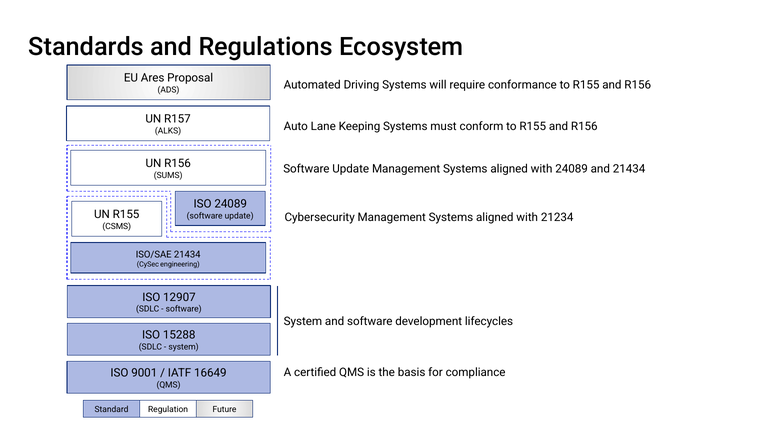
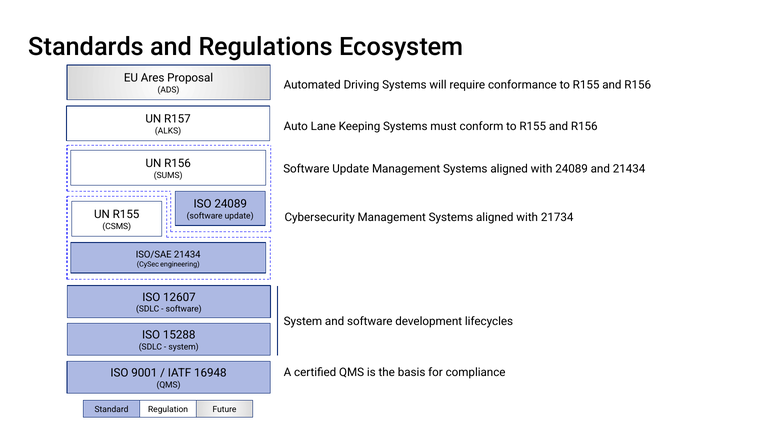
21234: 21234 -> 21734 (557, 217)
12907: 12907 -> 12607 (179, 297)
16649: 16649 -> 16948 (210, 373)
